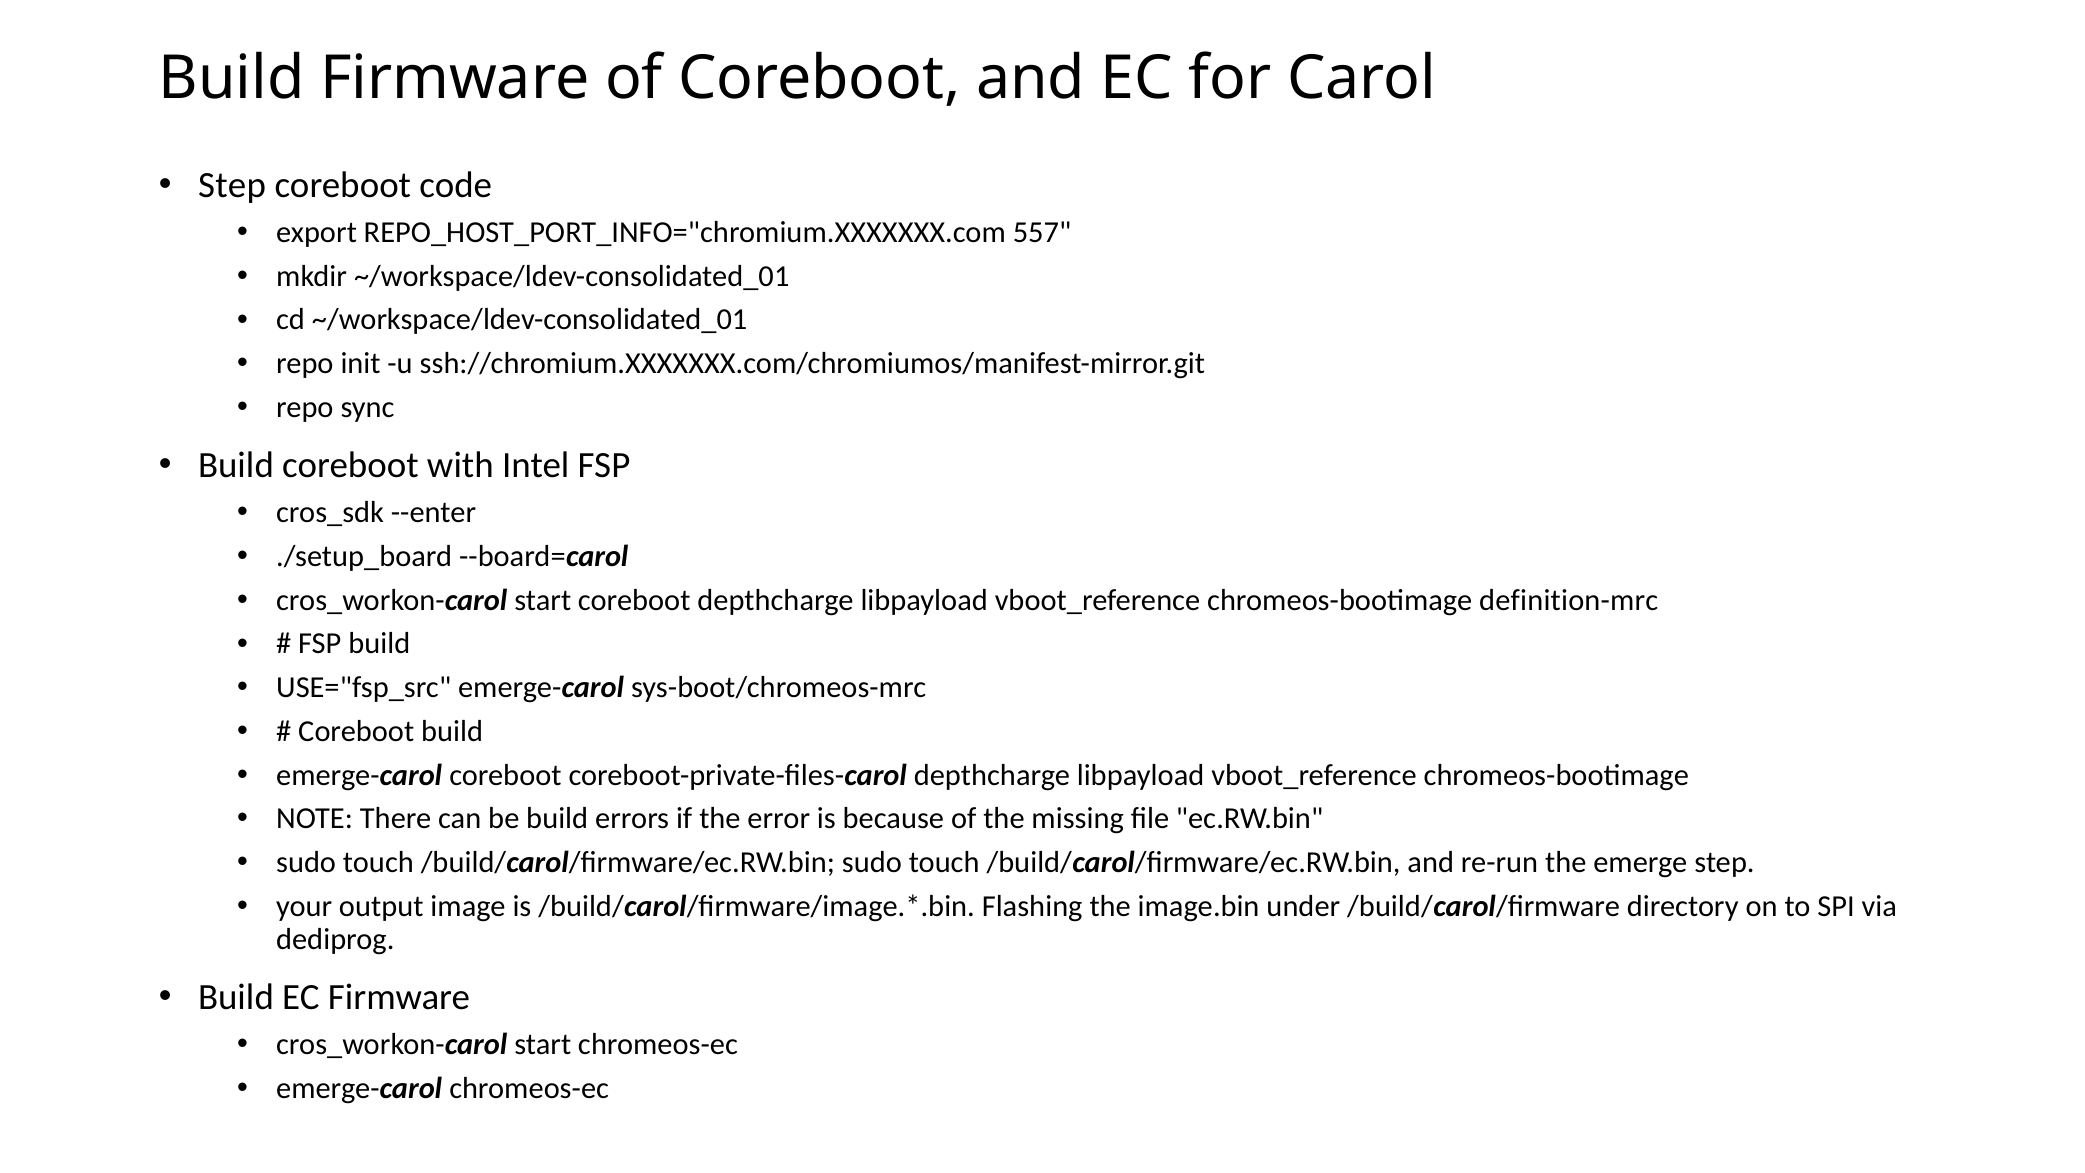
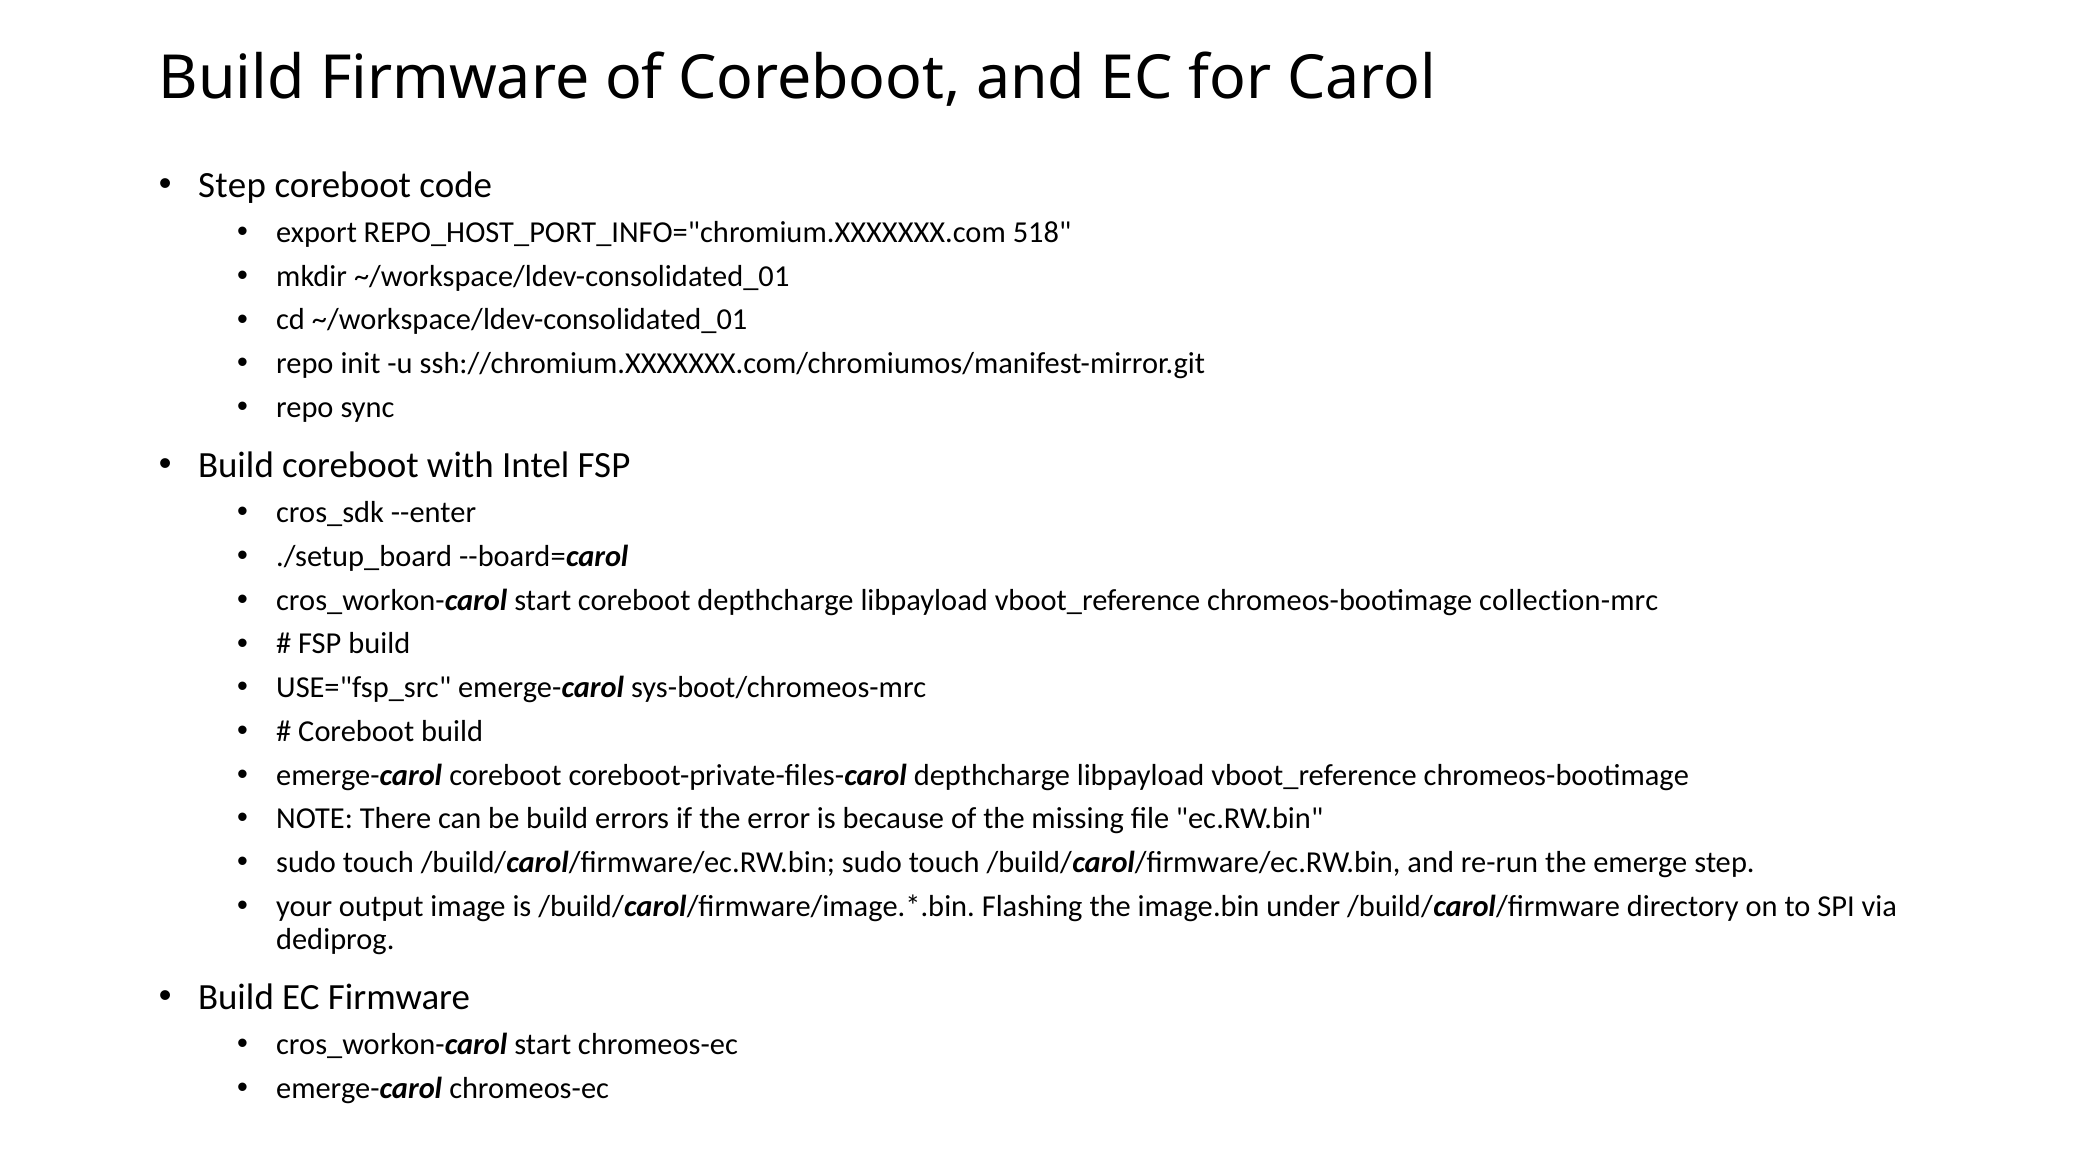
557: 557 -> 518 (1042, 232)
definition-mrc: definition-mrc -> collection-mrc (1569, 600)
